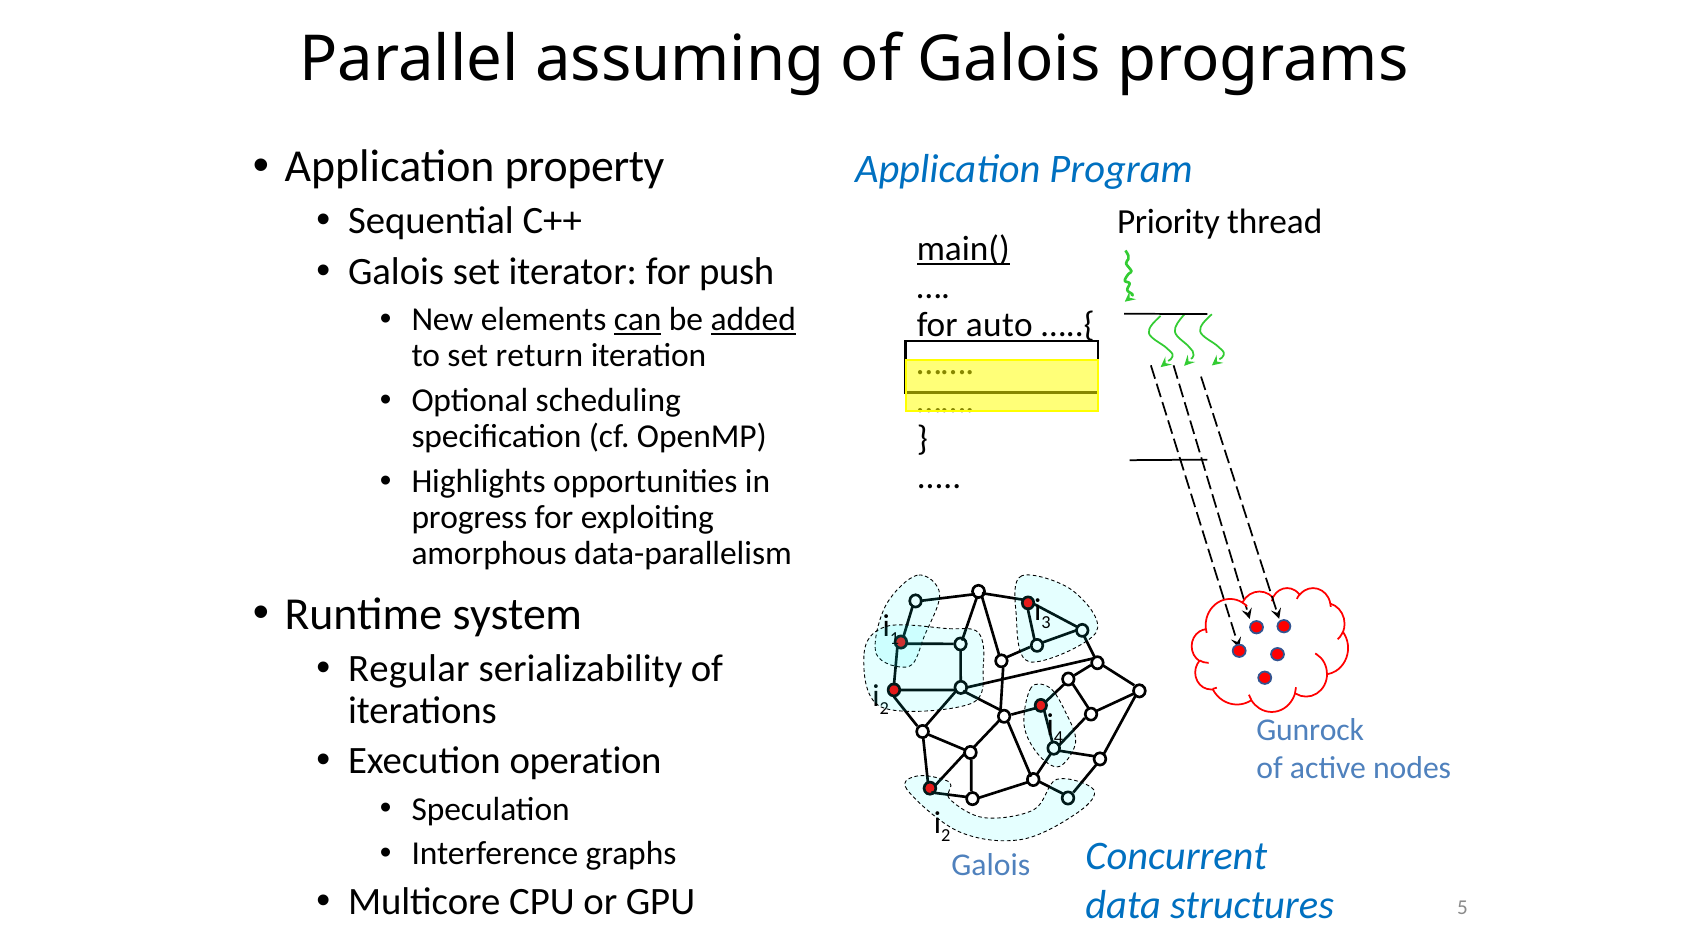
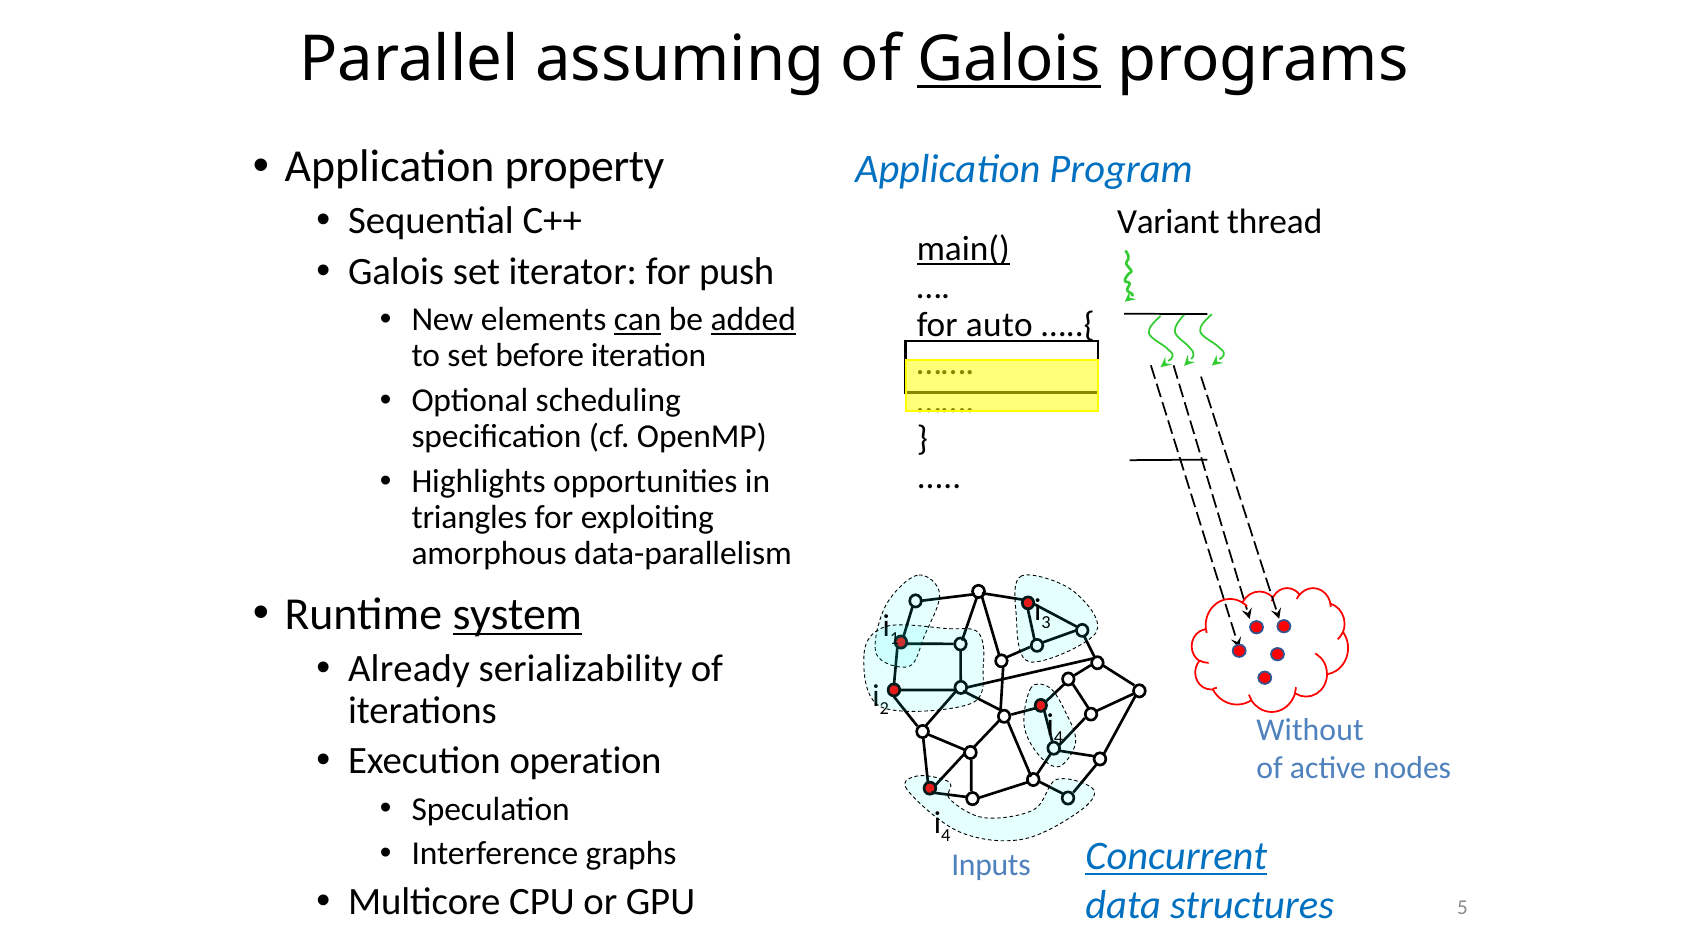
Galois underline: none -> present (1009, 59)
Priority: Priority -> Variant (1168, 222)
return: return -> before (540, 356)
progress: progress -> triangles (469, 518)
system underline: none -> present (517, 615)
Regular: Regular -> Already (409, 669)
Gunrock: Gunrock -> Without (1310, 731)
2: 2 -> 4 (946, 836)
Concurrent underline: none -> present (1176, 857)
Galois: Galois -> Inputs (991, 866)
